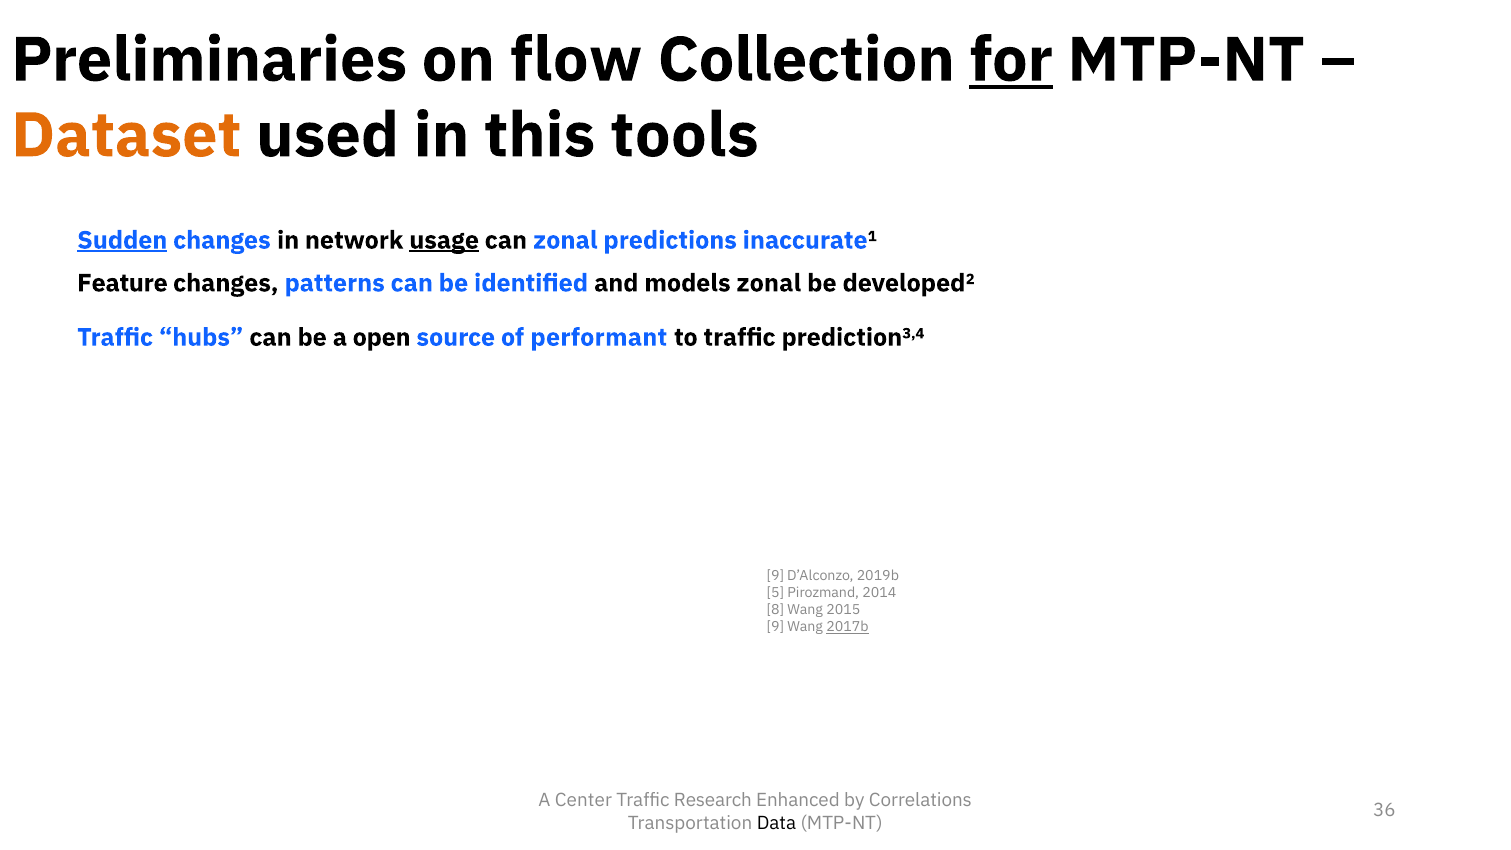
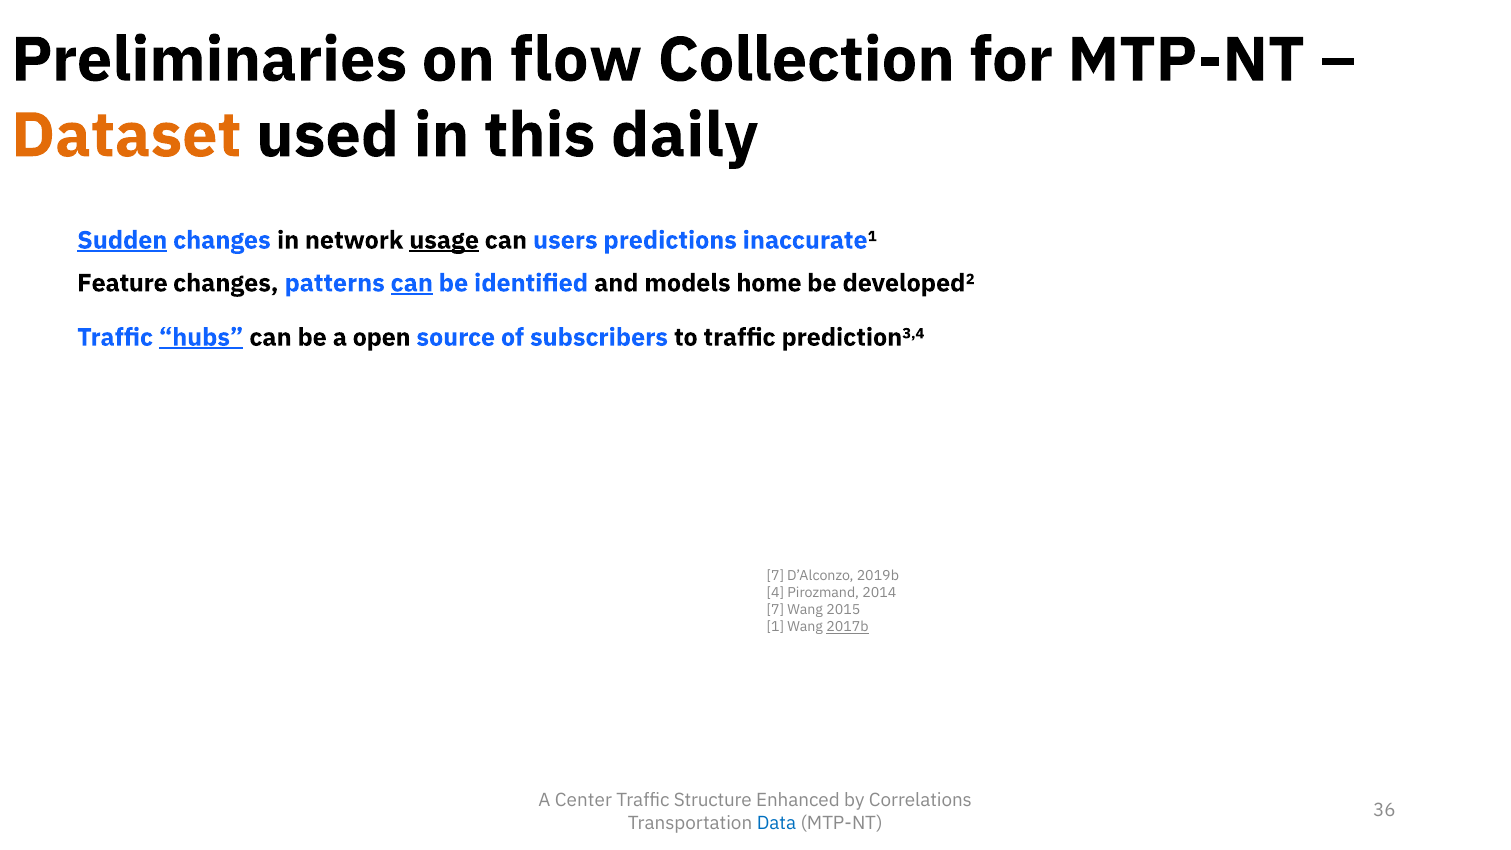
for underline: present -> none (1011, 60)
tools: tools -> daily (684, 135)
can zonal: zonal -> users (565, 240)
can underline: none -> present (412, 283)
models zonal: zonal -> home (769, 283)
hubs underline: none -> present (201, 337)
performant: performant -> subscribers (599, 337)
9: 9 -> 7 (775, 576)
5: 5 -> 4 (775, 593)
8: 8 -> 7 (775, 610)
9: 9 -> 1 (775, 627)
Research: Research -> Structure (713, 800)
Data colour: black -> blue (776, 823)
